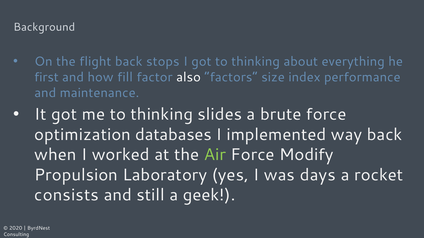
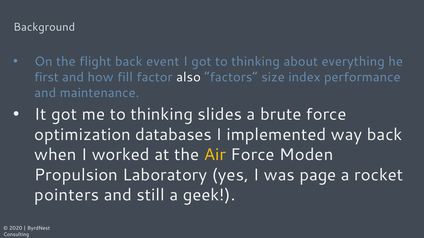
stops: stops -> event (163, 62)
Air colour: light green -> yellow (215, 155)
Modify: Modify -> Moden (306, 155)
days: days -> page (318, 175)
consists: consists -> pointers (67, 195)
